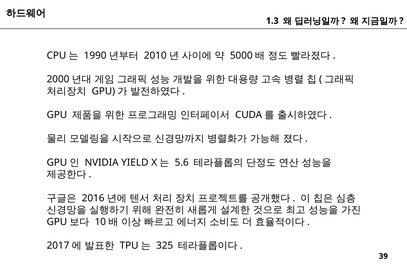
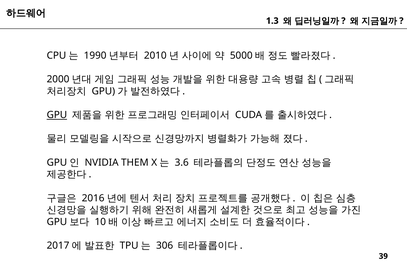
GPU underline: none -> present (57, 115)
YIELD: YIELD -> THEM (135, 163)
5.6: 5.6 -> 3.6 (182, 163)
325: 325 -> 306 (165, 246)
